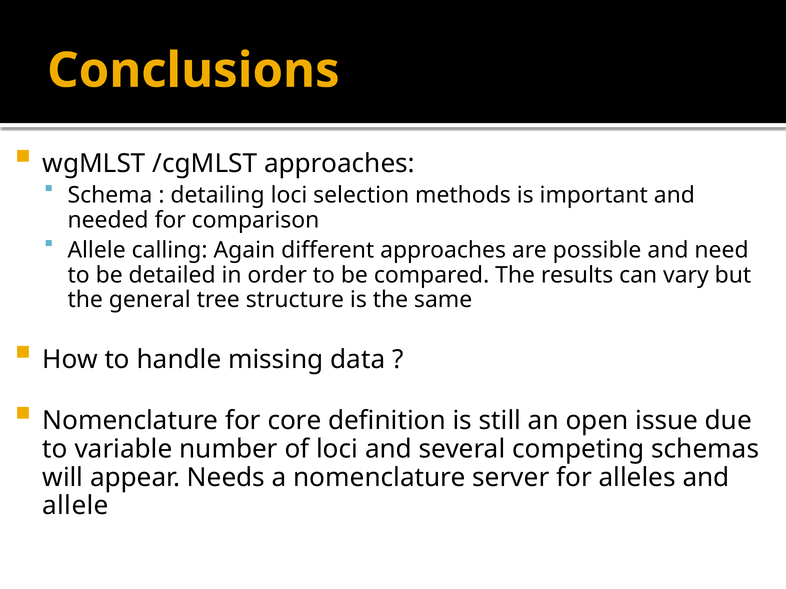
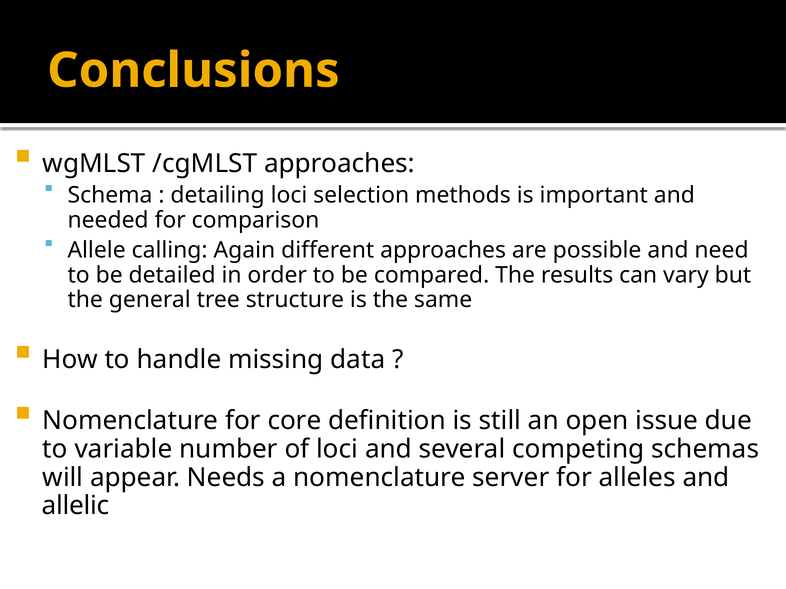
allele: allele -> allelic (76, 506)
